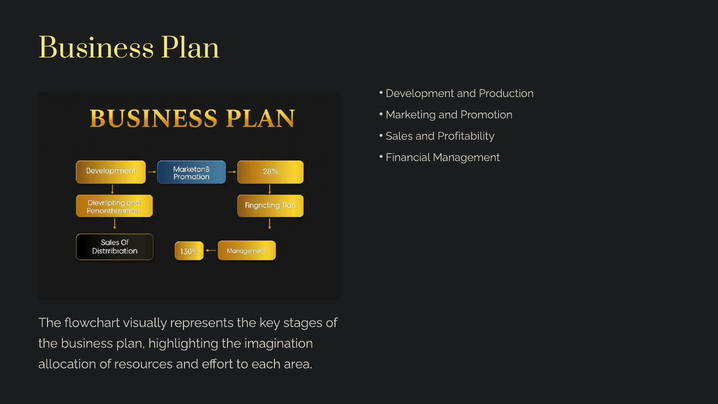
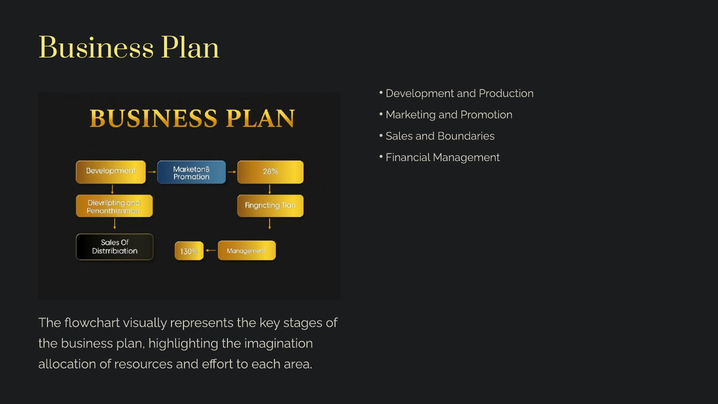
Profitability: Profitability -> Boundaries (466, 136)
